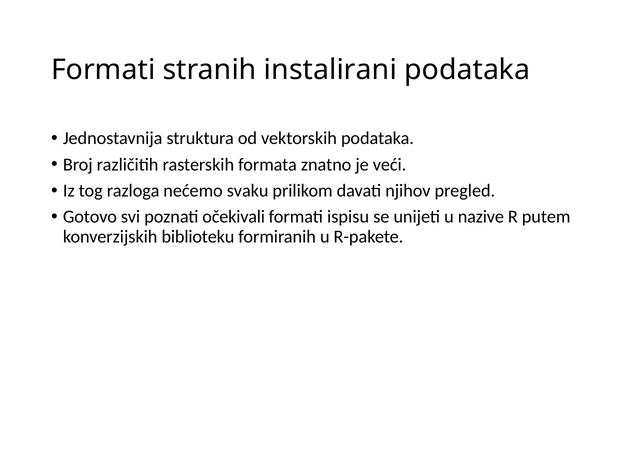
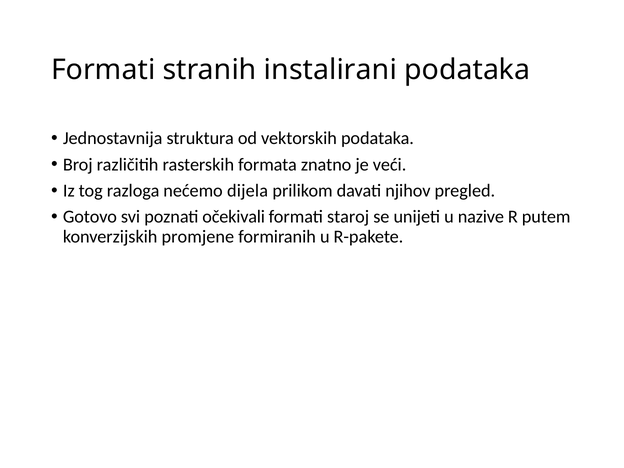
svaku: svaku -> dijela (248, 191)
ispisu: ispisu -> staroj (348, 217)
biblioteku: biblioteku -> promjene (198, 237)
